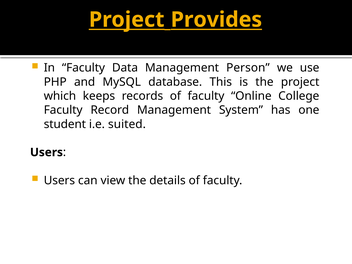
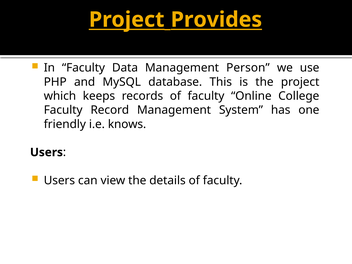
student: student -> friendly (65, 124)
suited: suited -> knows (127, 124)
